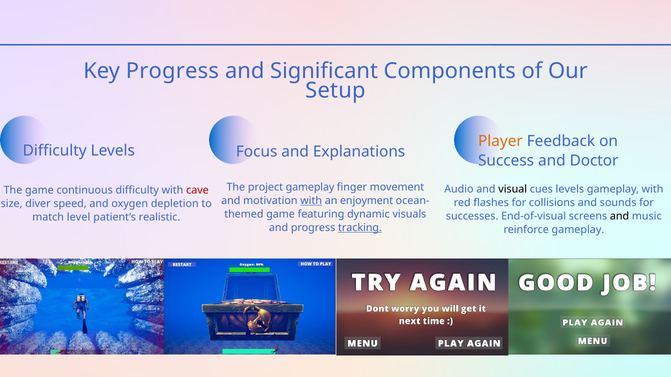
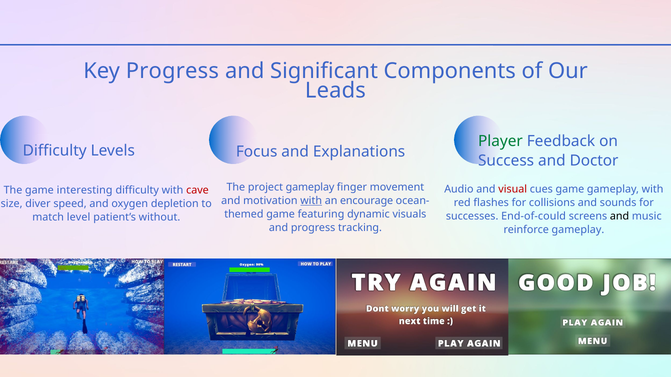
Setup: Setup -> Leads (335, 91)
Player colour: orange -> green (500, 141)
visual colour: black -> red (513, 190)
cues levels: levels -> game (570, 190)
continuous: continuous -> interesting (85, 191)
enjoyment: enjoyment -> encourage (367, 201)
End-of-visual: End-of-visual -> End-of-could (534, 217)
realistic: realistic -> without (160, 218)
tracking underline: present -> none (360, 228)
